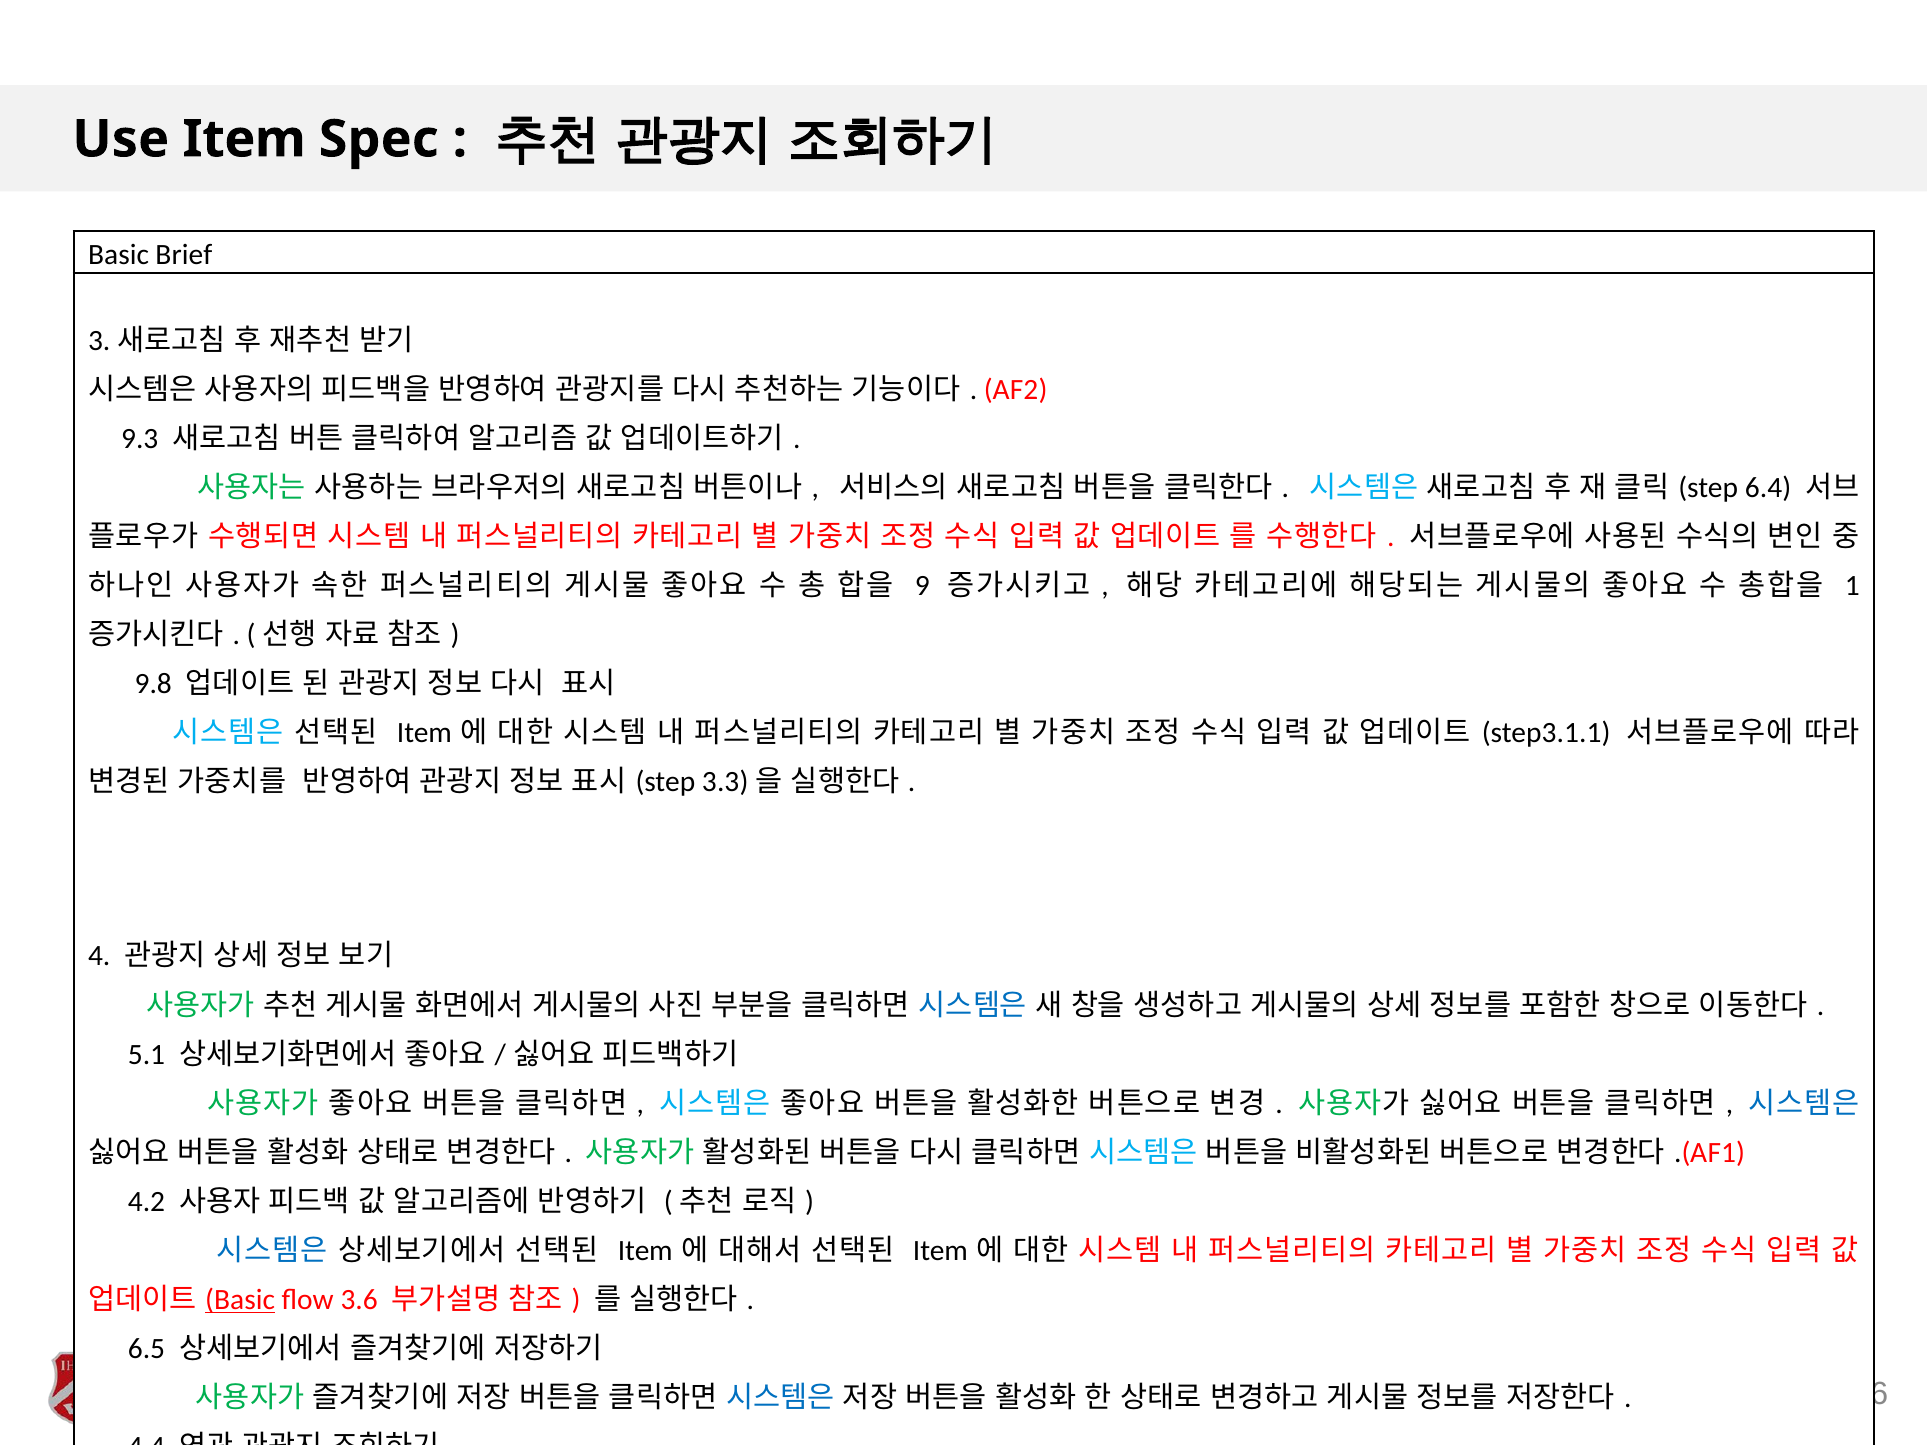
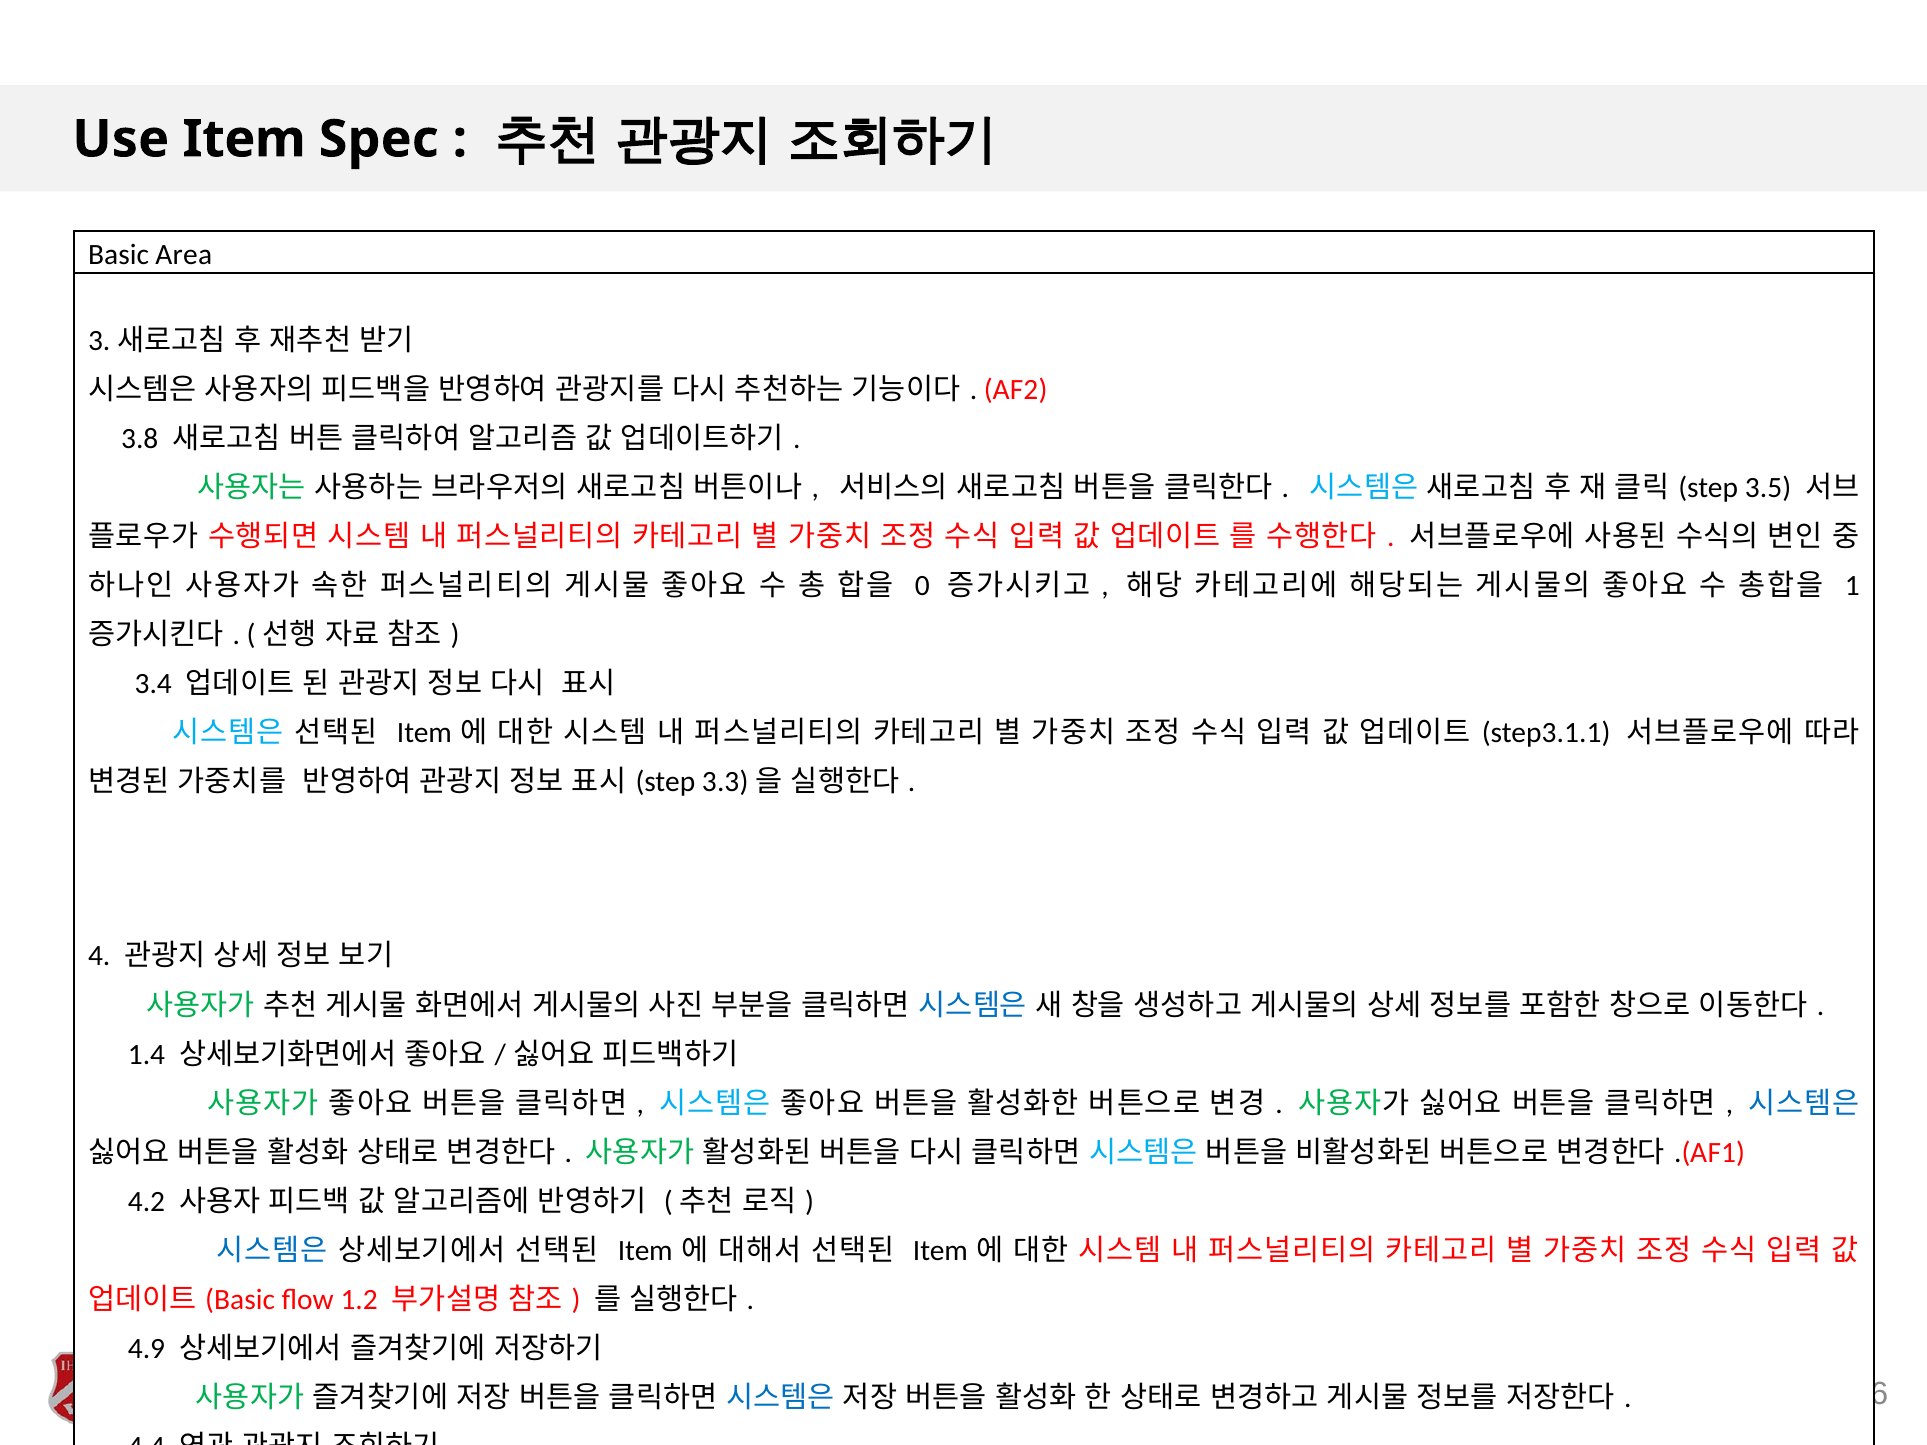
Brief: Brief -> Area (184, 255)
9.3: 9.3 -> 3.8 (140, 439)
6.4: 6.4 -> 3.5 (1768, 488)
9: 9 -> 0 (922, 586)
9.8: 9.8 -> 3.4 (153, 684)
5.1: 5.1 -> 1.4 (147, 1055)
Basic underline: present -> none (240, 1300)
3.6: 3.6 -> 1.2 (359, 1300)
6.5: 6.5 -> 4.9 (147, 1349)
